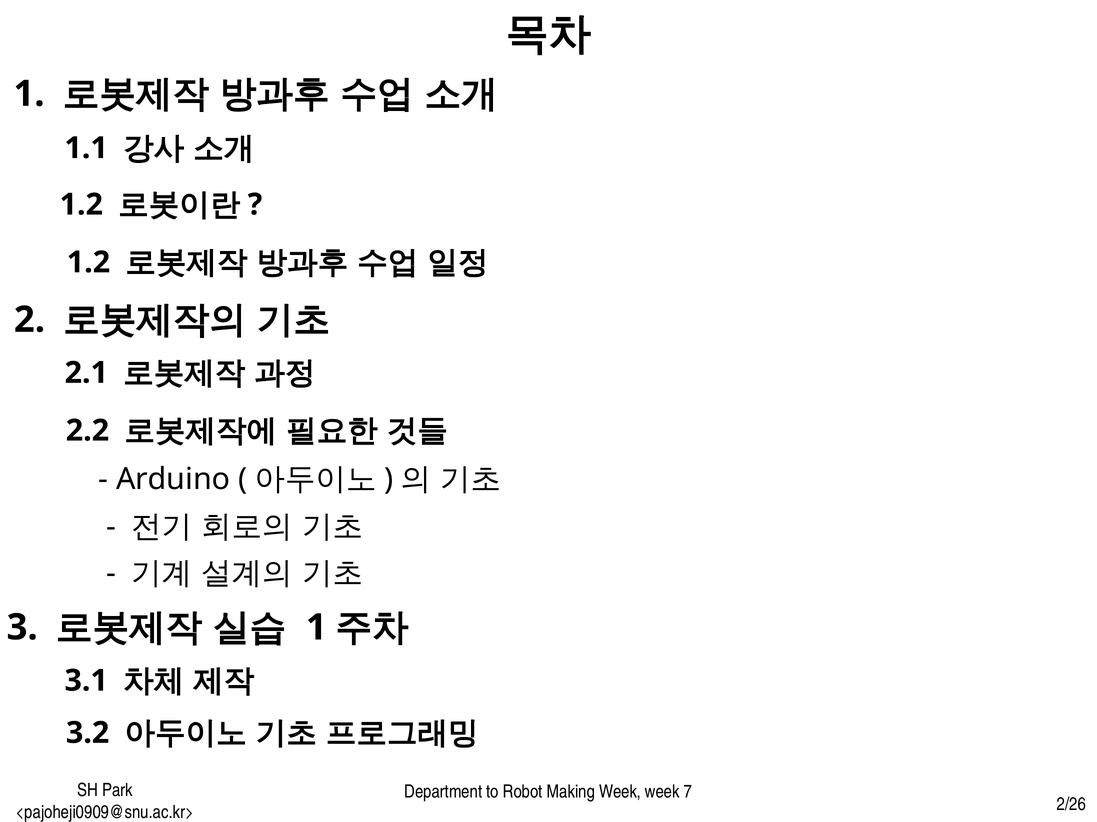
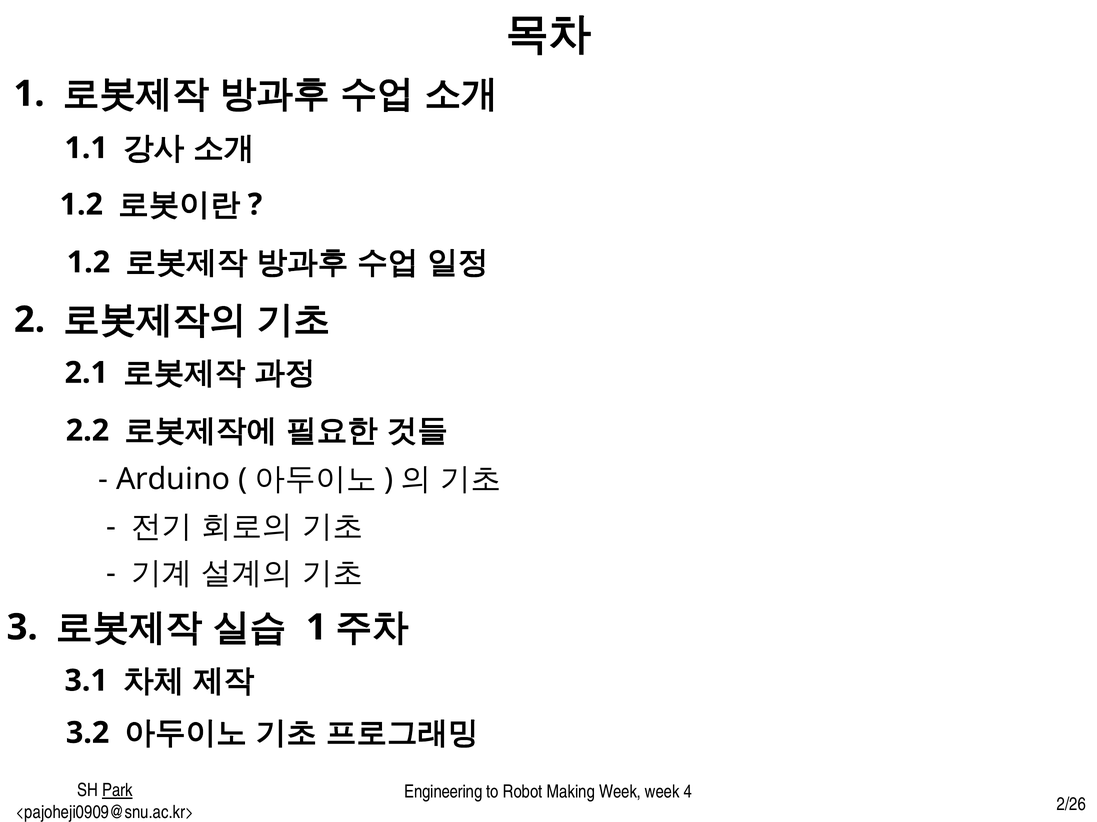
Park underline: none -> present (117, 791)
Department: Department -> Engineering (443, 792)
7: 7 -> 4 (688, 792)
